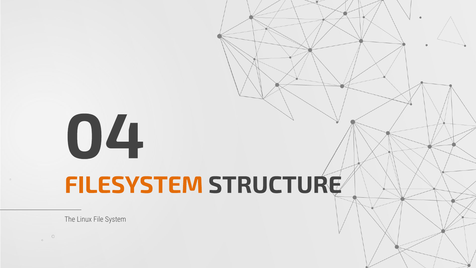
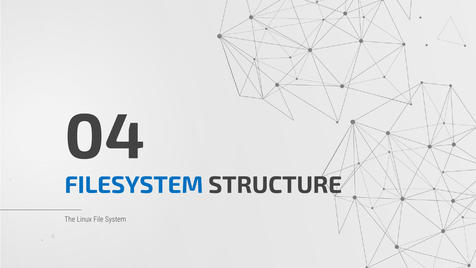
FILESYSTEM colour: orange -> blue (134, 185)
